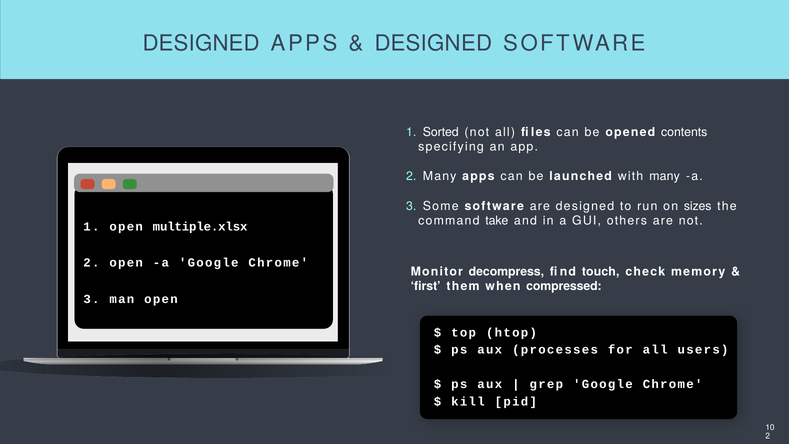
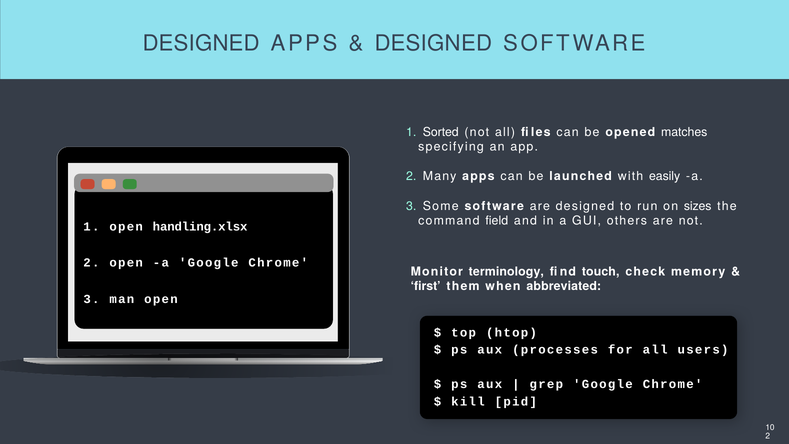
contents: contents -> matches (684, 132)
with many: many -> easily (665, 176)
take: take -> field (497, 221)
multiple.xlsx: multiple.xlsx -> handling.xlsx (200, 227)
decompress: decompress -> terminology (506, 271)
compressed: compressed -> abbreviated (564, 286)
